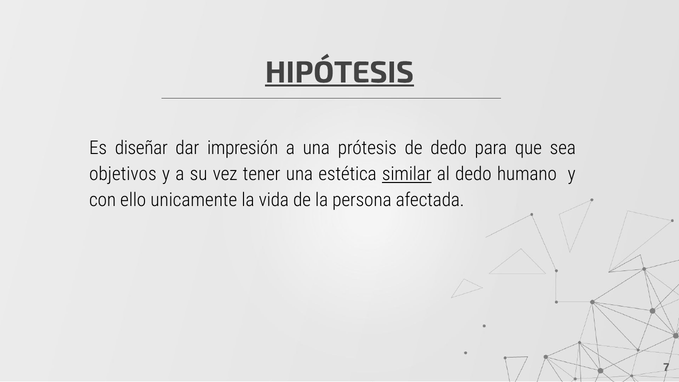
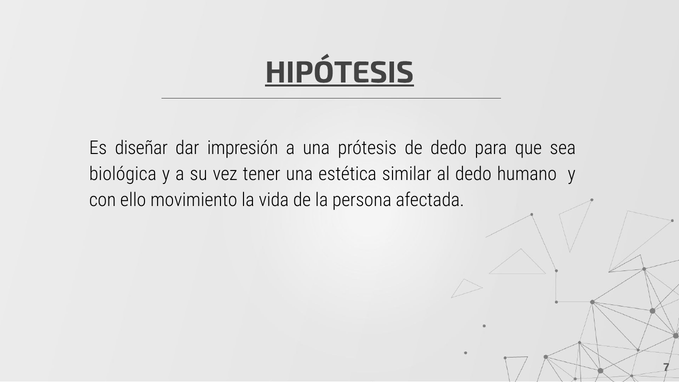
objetivos: objetivos -> biológica (123, 174)
similar underline: present -> none (407, 174)
unicamente: unicamente -> movimiento (194, 200)
